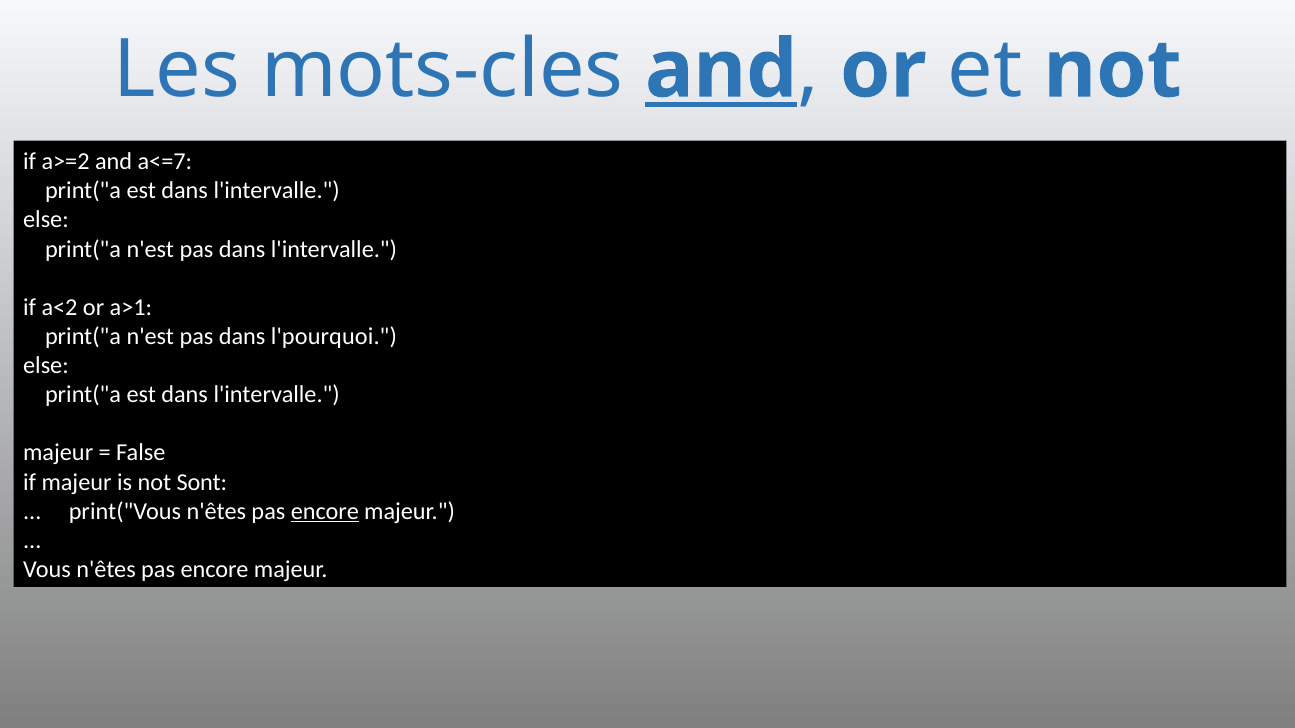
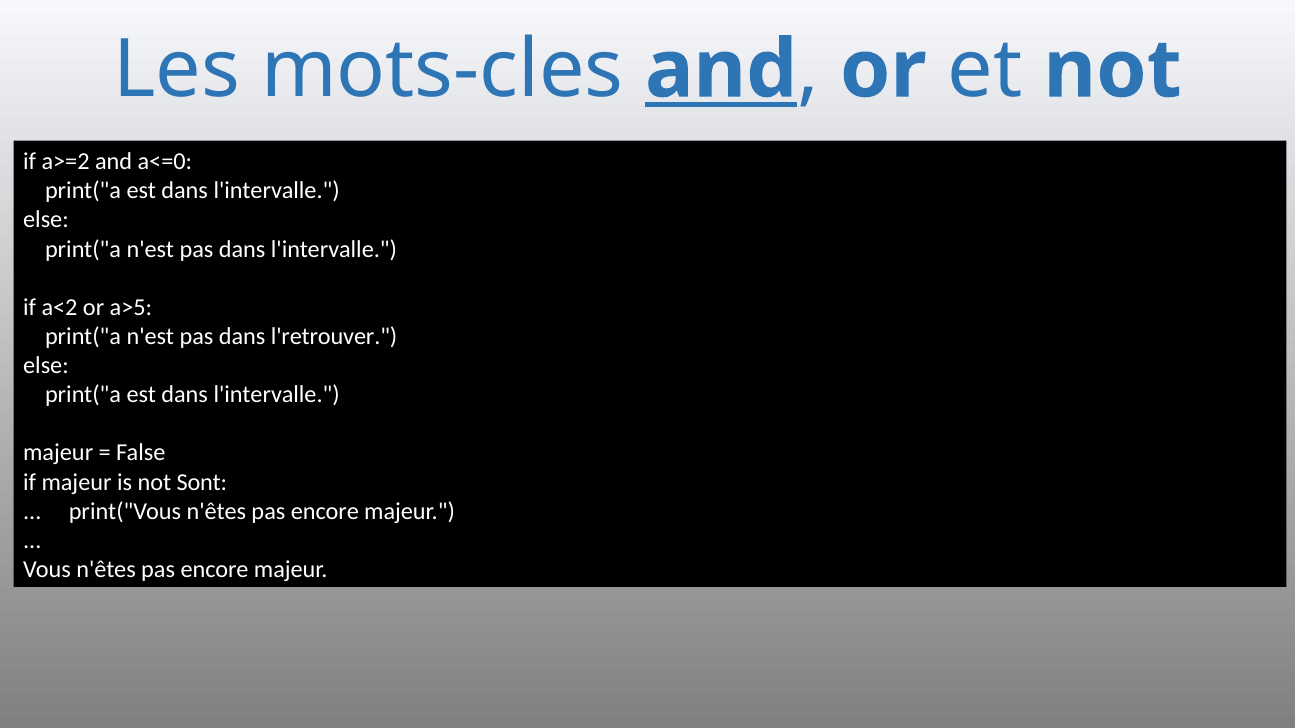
a<=7: a<=7 -> a<=0 (165, 162)
a>1: a>1 -> a>5 (131, 307)
l'pourquoi: l'pourquoi -> l'retrouver (334, 337)
encore underline: present -> none (325, 511)
